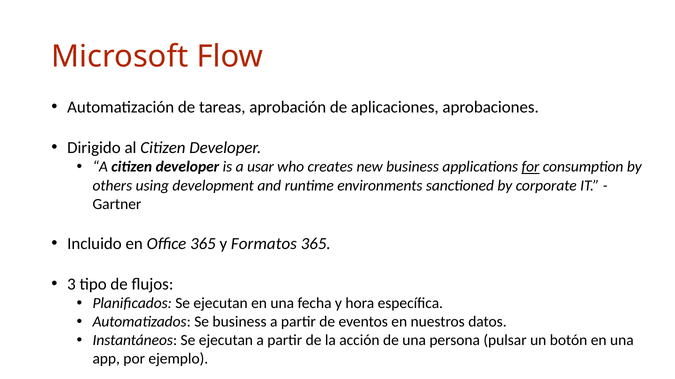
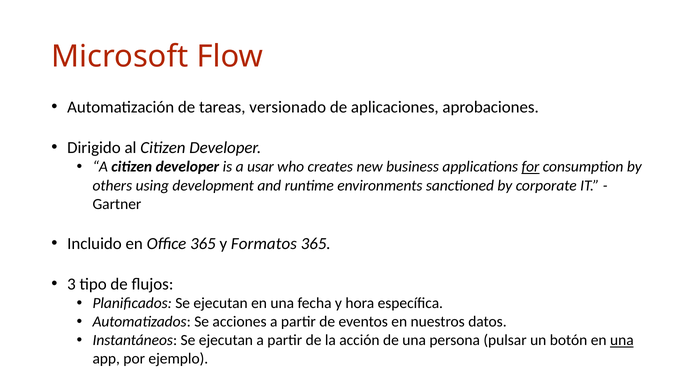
aprobación: aprobación -> versionado (288, 107)
Se business: business -> acciones (240, 322)
una underline: none -> present (622, 341)
